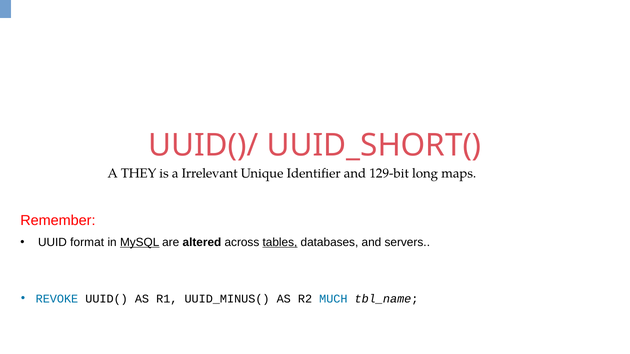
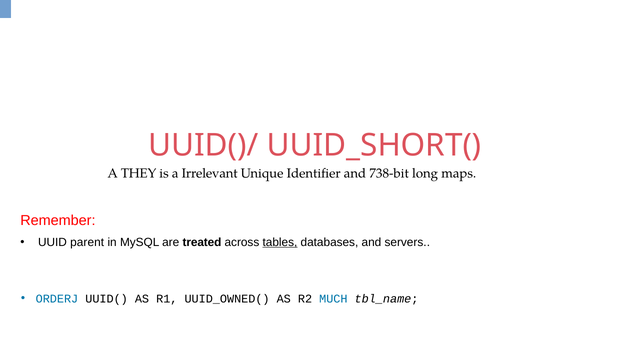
129-bit: 129-bit -> 738-bit (389, 174)
format: format -> parent (87, 243)
MySQL underline: present -> none (140, 243)
altered: altered -> treated (202, 243)
REVOKE: REVOKE -> ORDERJ (57, 299)
UUID_MINUS(: UUID_MINUS( -> UUID_OWNED( (227, 299)
